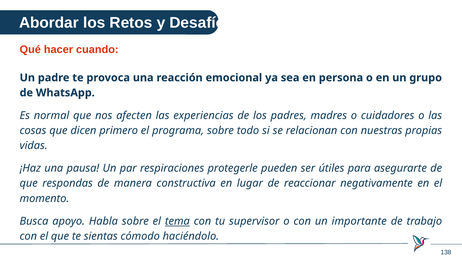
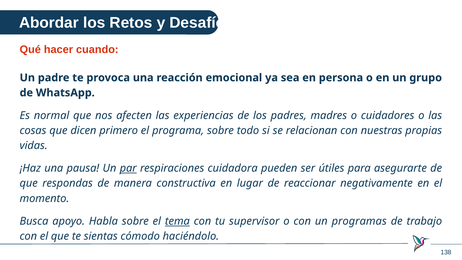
par underline: none -> present (128, 168)
protegerle: protegerle -> cuidadora (233, 168)
importante: importante -> programas (359, 221)
